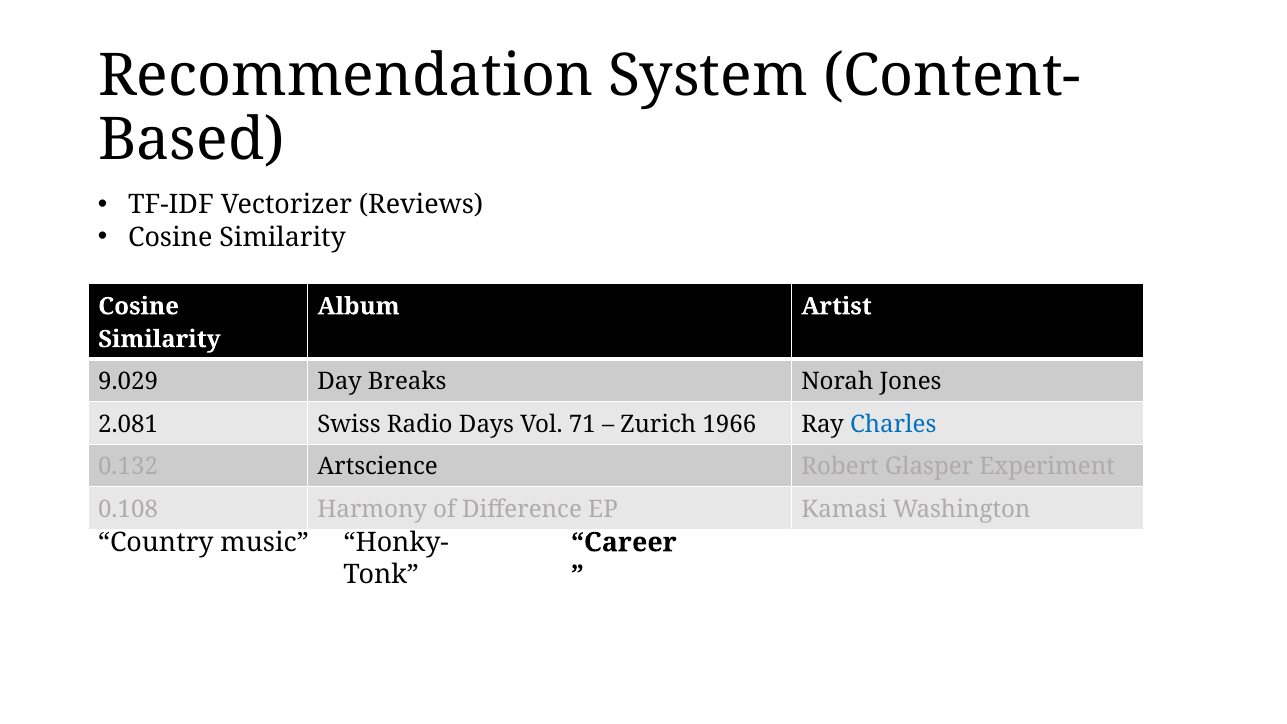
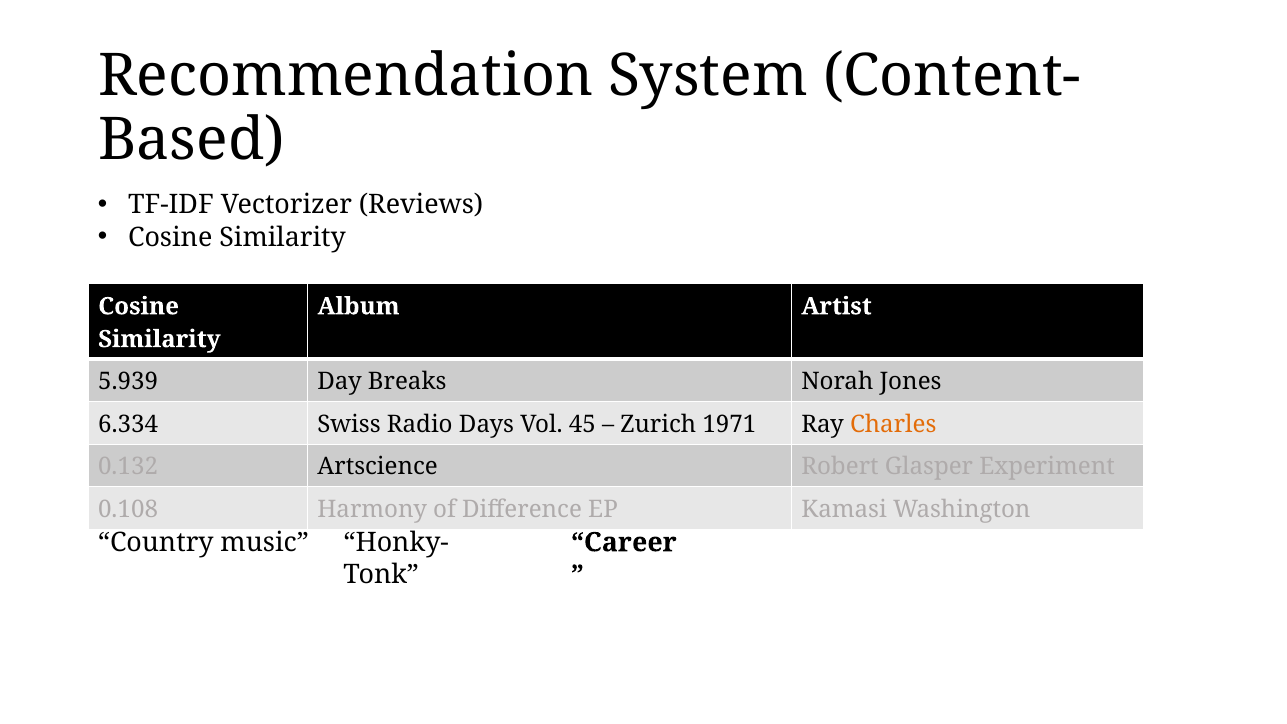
9.029: 9.029 -> 5.939 (128, 382)
2.081: 2.081 -> 6.334 (128, 424)
71: 71 -> 45 (582, 424)
1966: 1966 -> 1971 (729, 424)
Charles colour: blue -> orange (893, 424)
